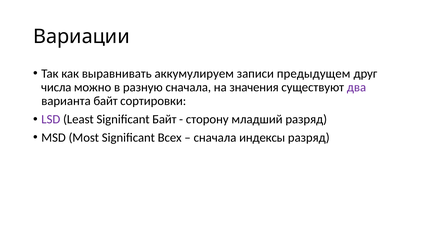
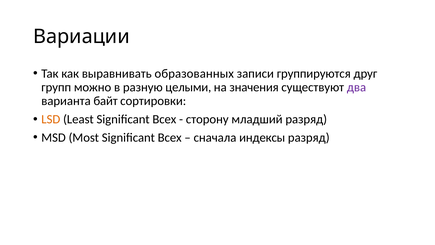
аккумулируем: аккумулируем -> образованных (194, 74)
предыдущем: предыдущем -> группируются (314, 74)
числа: числа -> групп (56, 87)
разную сначала: сначала -> целыми (188, 87)
LSD colour: purple -> orange (51, 119)
Least Significant Байт: Байт -> Всех (164, 119)
